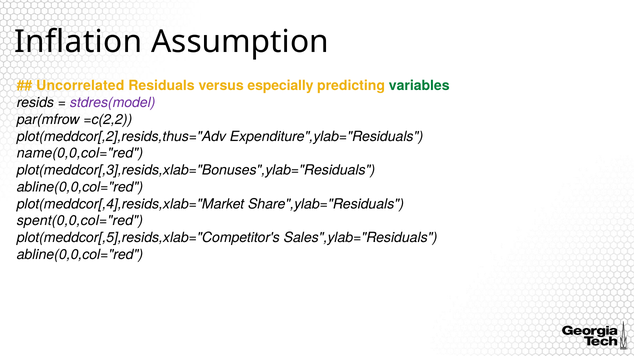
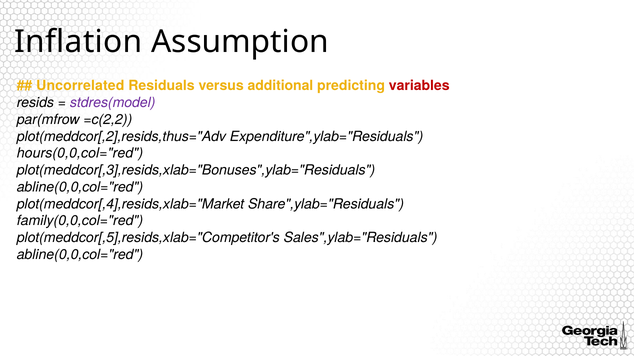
especially: especially -> additional (280, 86)
variables colour: green -> red (419, 86)
name(0,0,col="red: name(0,0,col="red -> hours(0,0,col="red (80, 154)
spent(0,0,col="red: spent(0,0,col="red -> family(0,0,col="red (80, 221)
